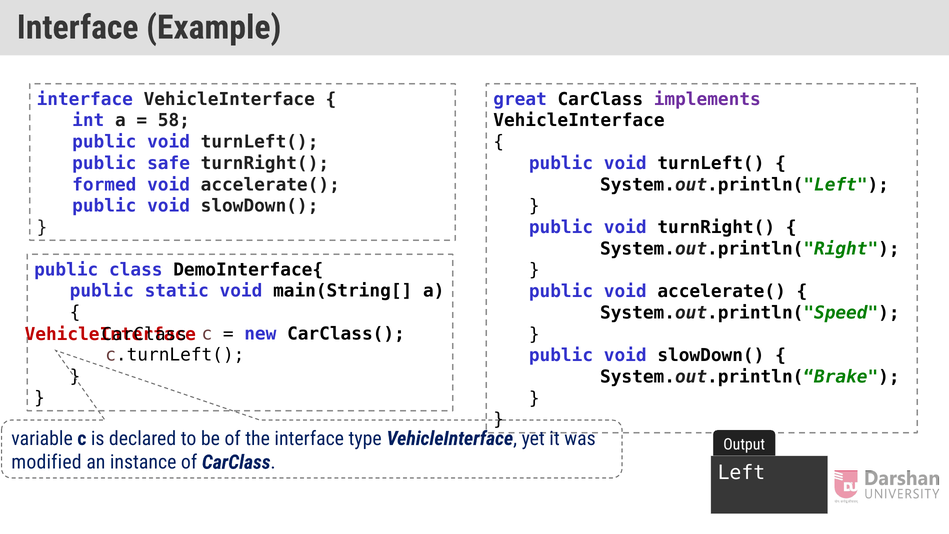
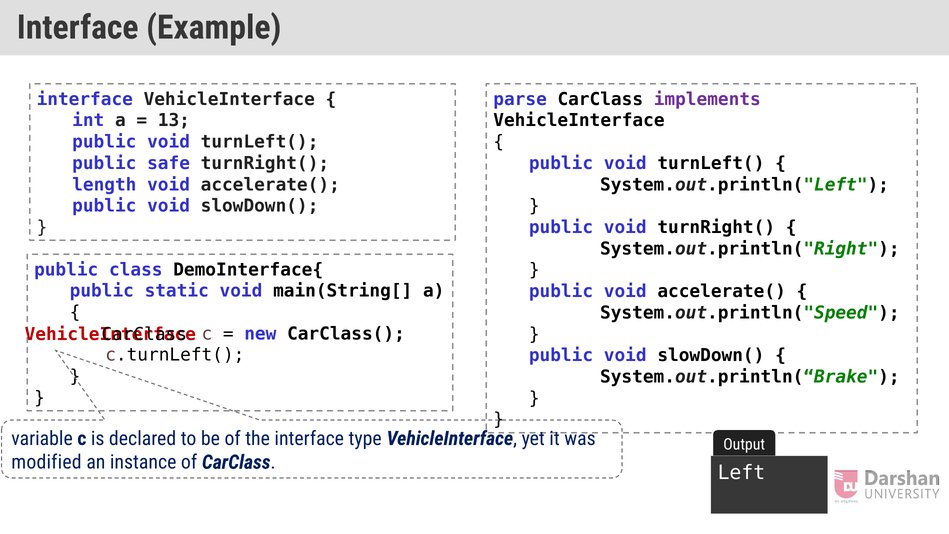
great: great -> parse (520, 99)
58: 58 -> 13 (174, 121)
formed: formed -> length (104, 185)
